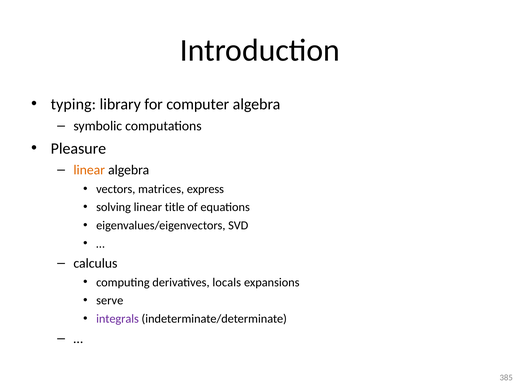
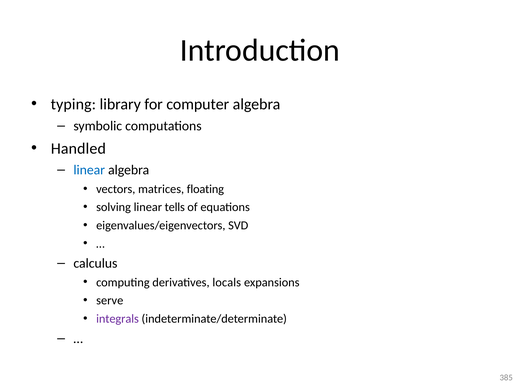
Pleasure: Pleasure -> Handled (78, 148)
linear colour: orange -> blue (89, 170)
express: express -> floating (205, 189)
title: title -> tells (175, 207)
